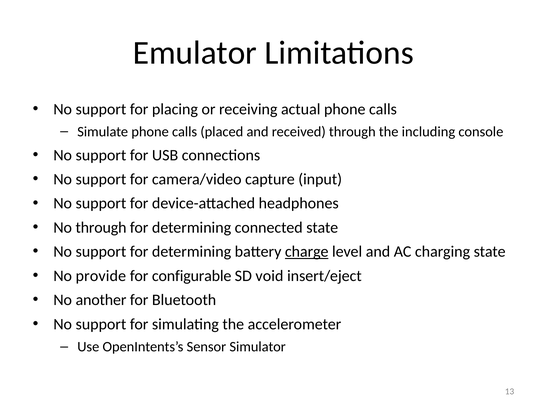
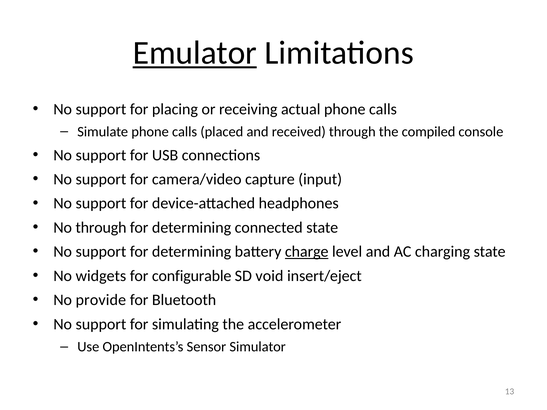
Emulator underline: none -> present (195, 53)
including: including -> compiled (429, 132)
provide: provide -> widgets (101, 276)
another: another -> provide (101, 300)
